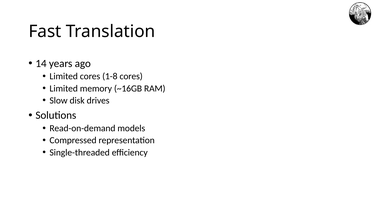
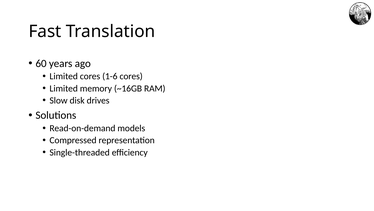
14: 14 -> 60 (41, 63)
1-8: 1-8 -> 1-6 (110, 76)
